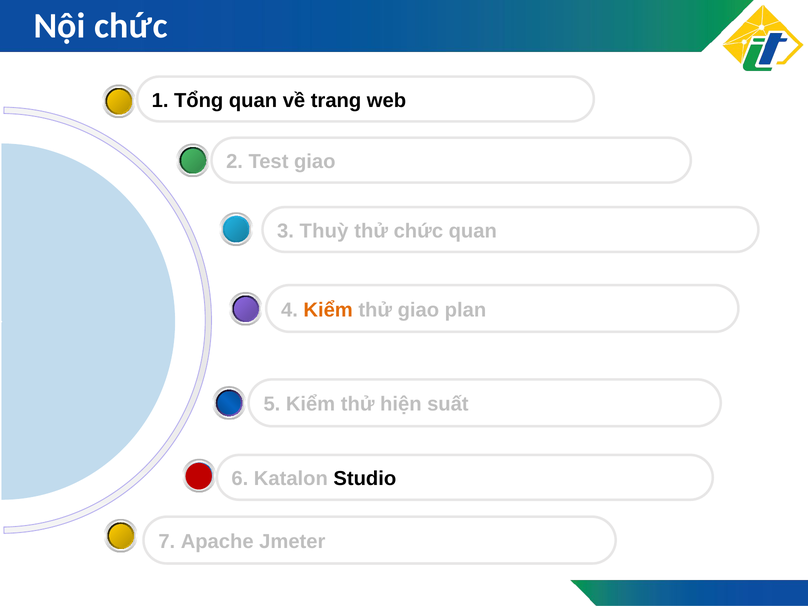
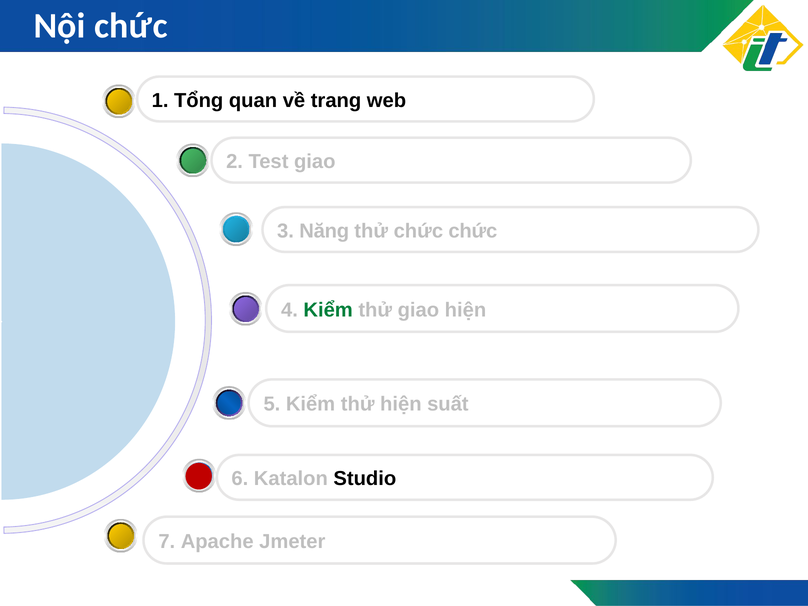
Thuỳ: Thuỳ -> Năng (324, 231)
chức quan: quan -> chức (473, 231)
Kiểm colour: orange -> green (328, 310)
giao plan: plan -> hiện (465, 310)
